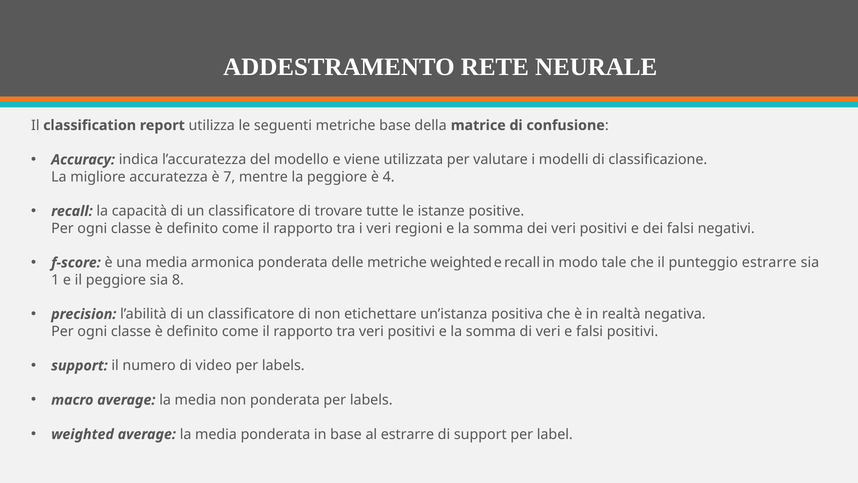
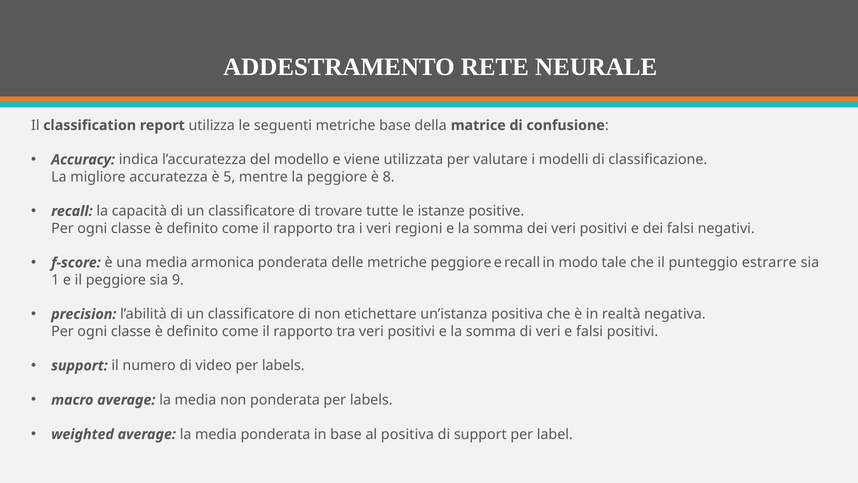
7: 7 -> 5 (229, 177)
4: 4 -> 8 (389, 177)
metriche weighted: weighted -> peggiore (461, 262)
8: 8 -> 9 (178, 280)
al estrarre: estrarre -> positiva (407, 434)
